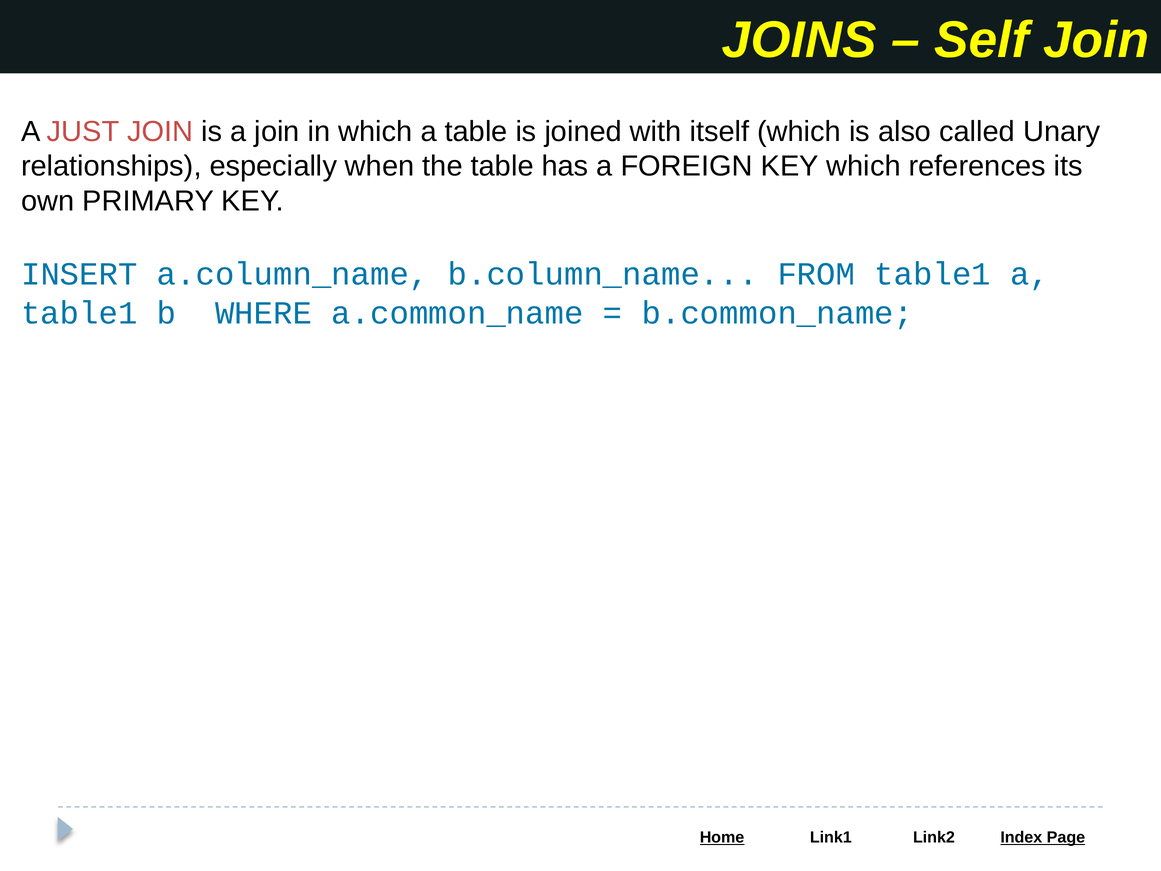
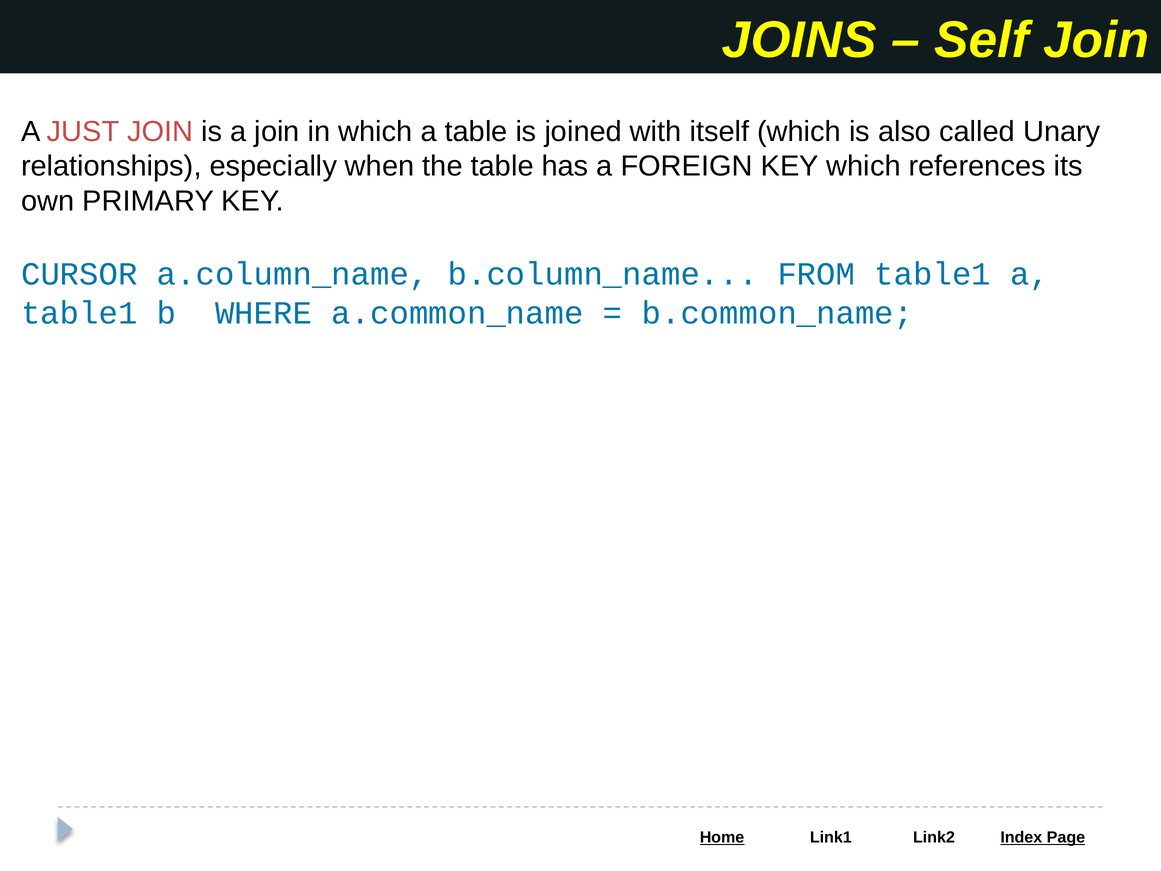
INSERT: INSERT -> CURSOR (79, 274)
